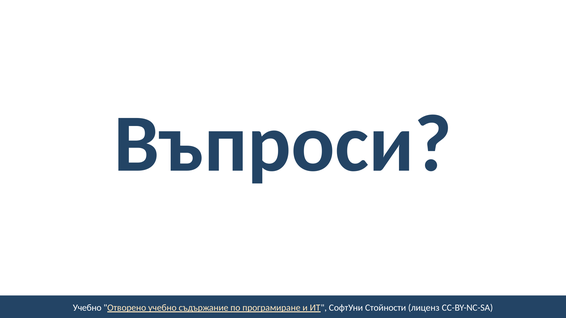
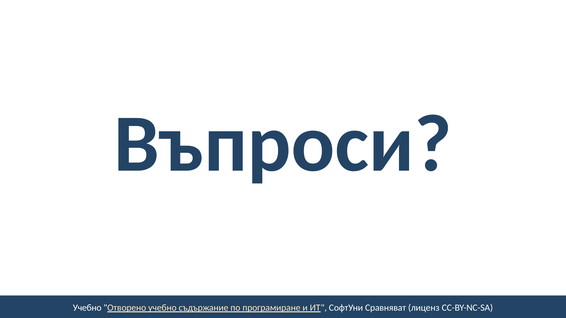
Стойности: Стойности -> Сравняват (386, 308)
